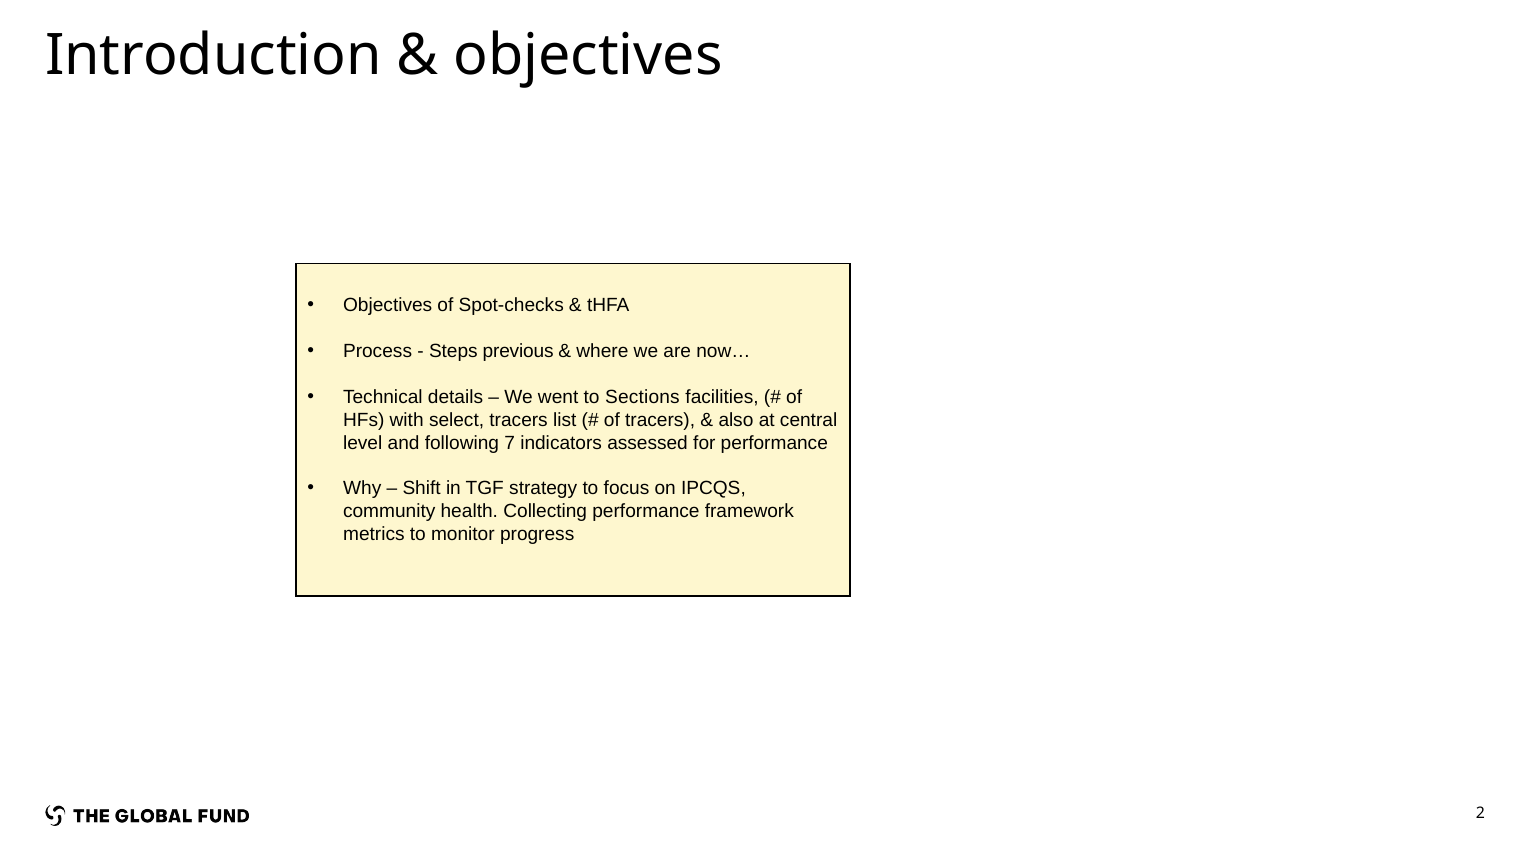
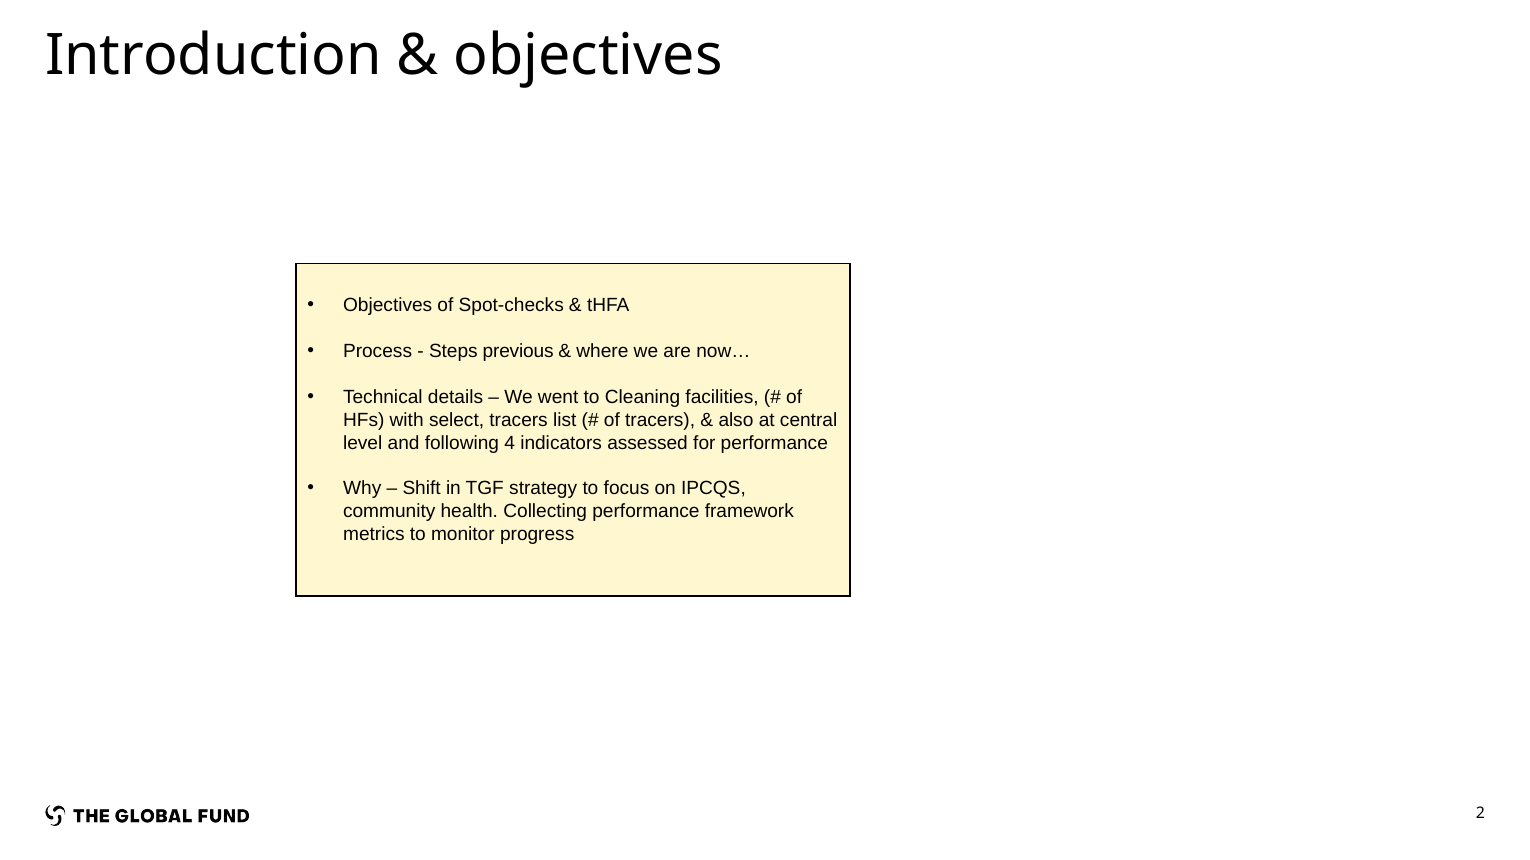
Sections: Sections -> Cleaning (643, 397)
7: 7 -> 4 (510, 443)
